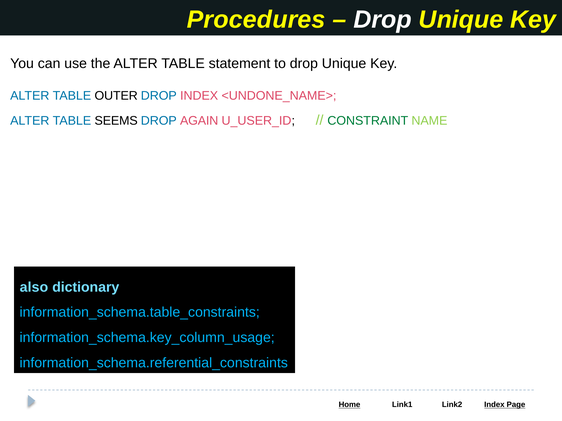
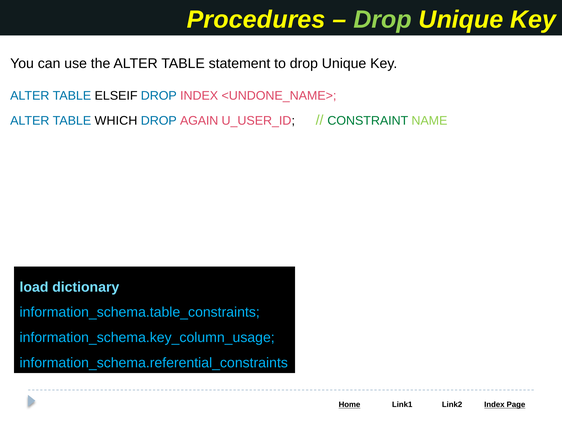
Drop colour: white -> light green (383, 20)
OUTER: OUTER -> ELSEIF (116, 96)
SEEMS: SEEMS -> WHICH (116, 121)
also: also -> load (34, 287)
